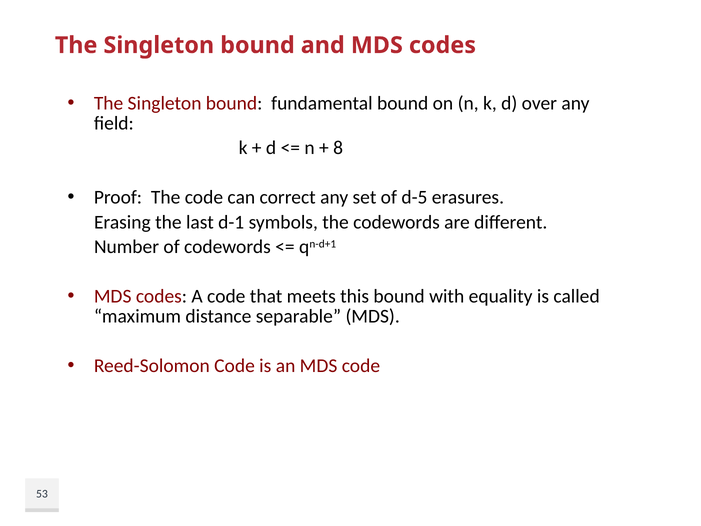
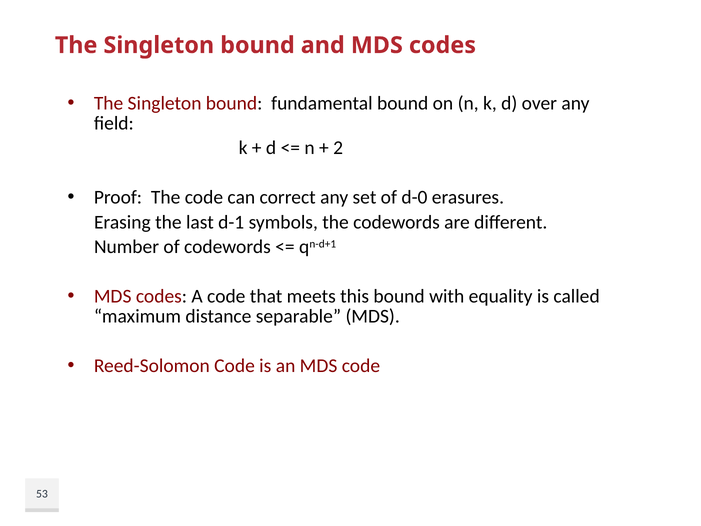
8: 8 -> 2 (338, 148)
d-5: d-5 -> d-0 (414, 197)
